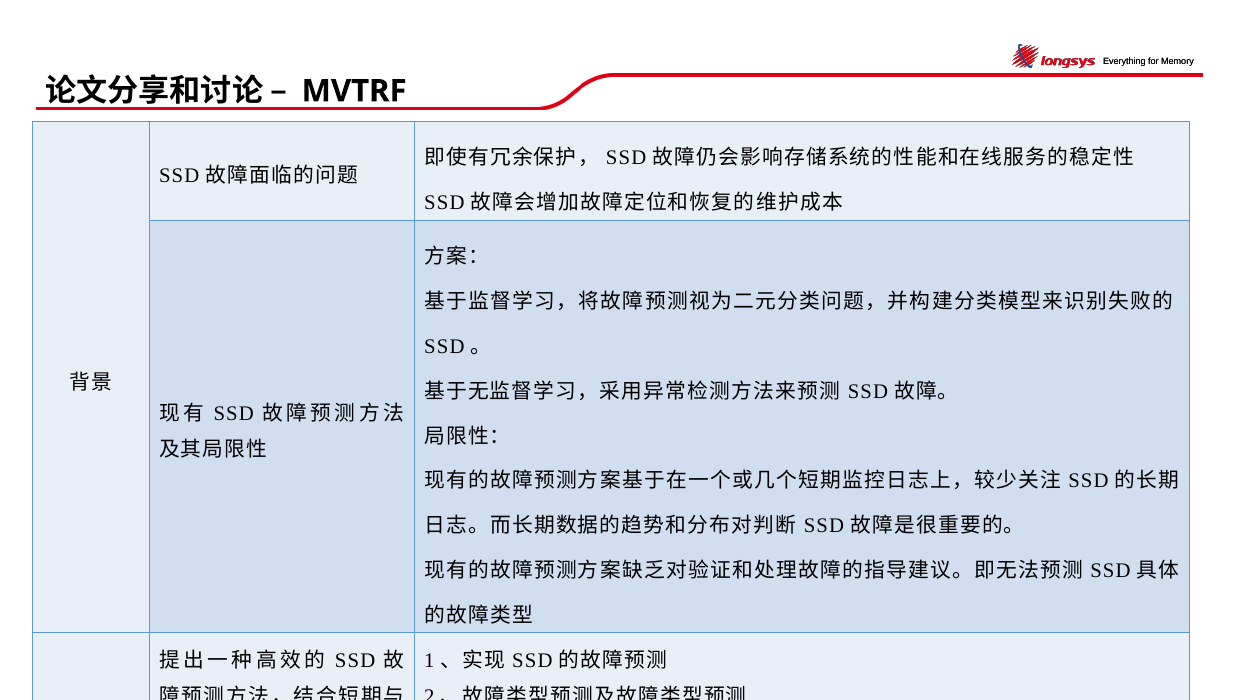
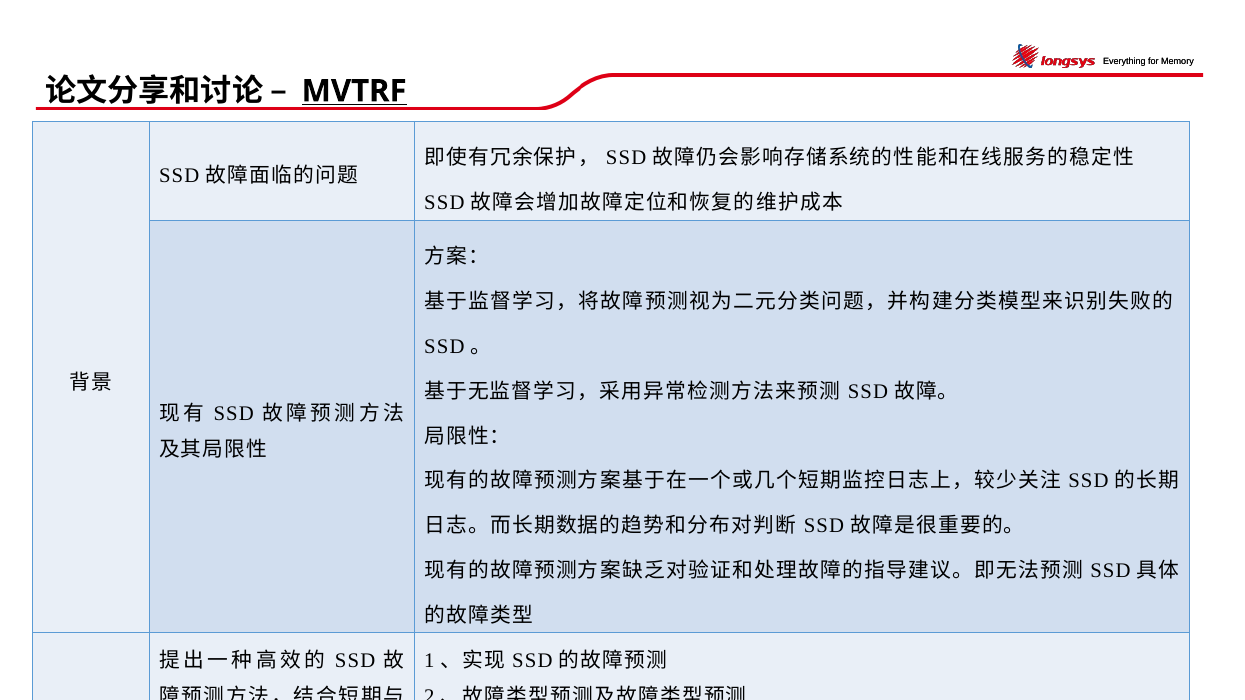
MVTRF underline: none -> present (354, 91)
